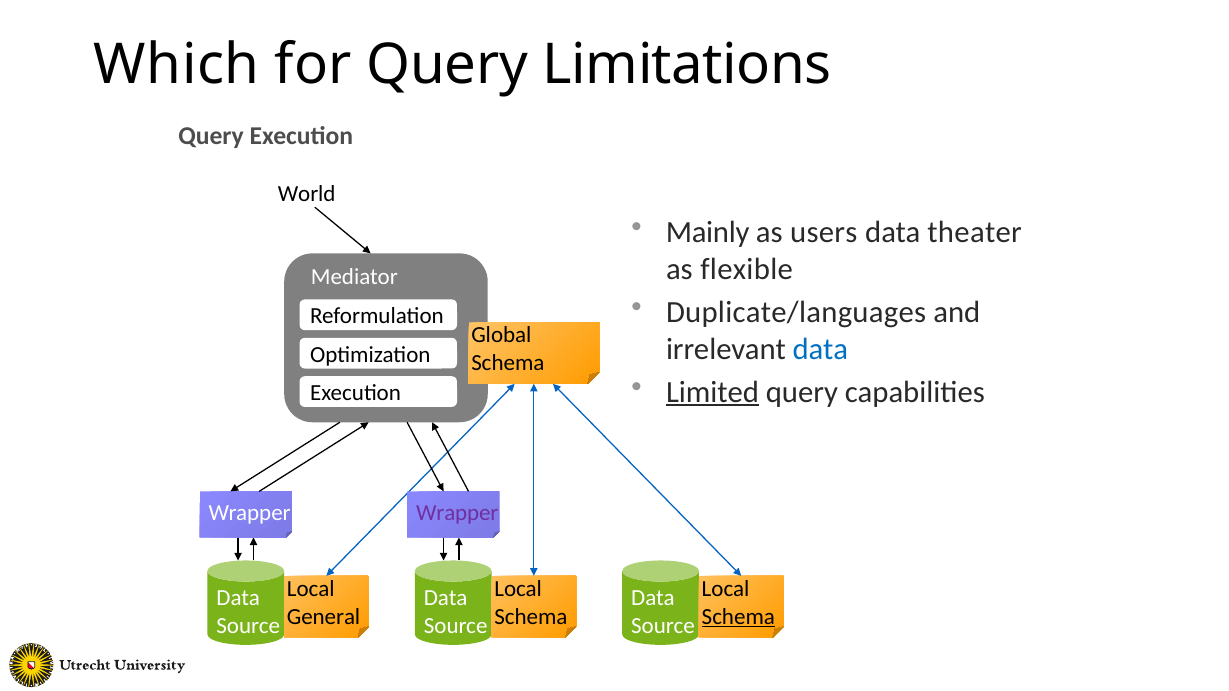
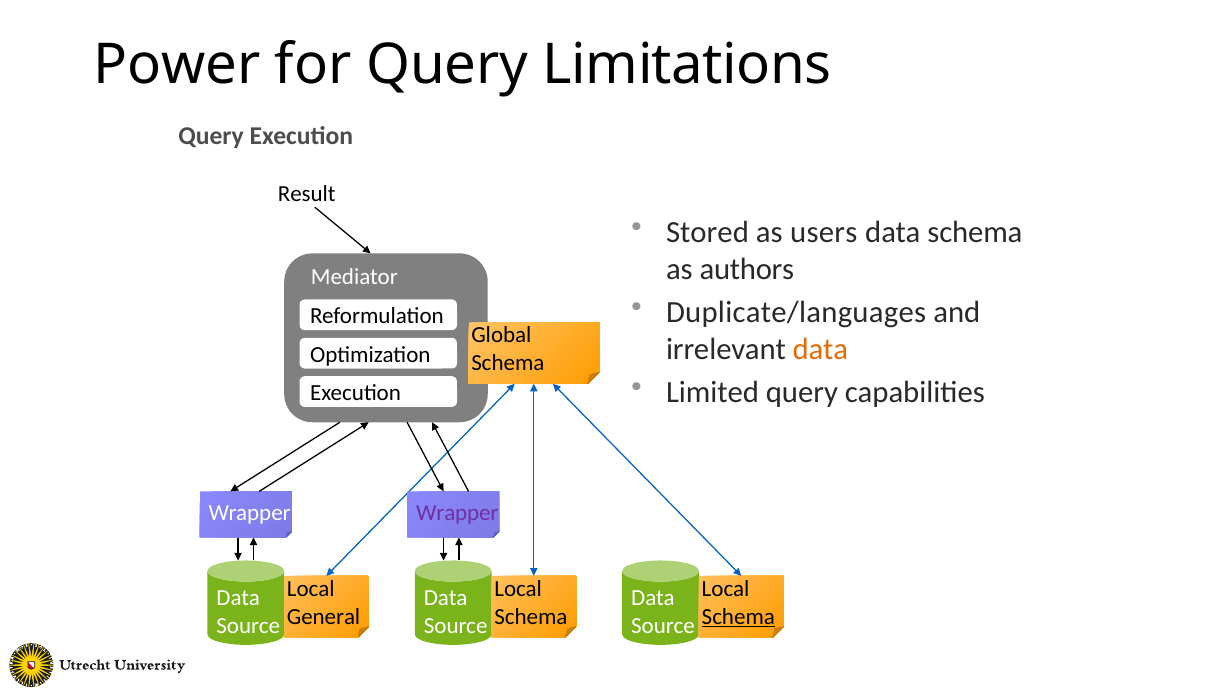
Which: Which -> Power (177, 65)
World: World -> Result (307, 194)
Mainly: Mainly -> Stored (707, 233)
data theater: theater -> schema (975, 233)
flexible: flexible -> authors (747, 270)
data colour: blue -> orange (820, 349)
Limited underline: present -> none (712, 392)
